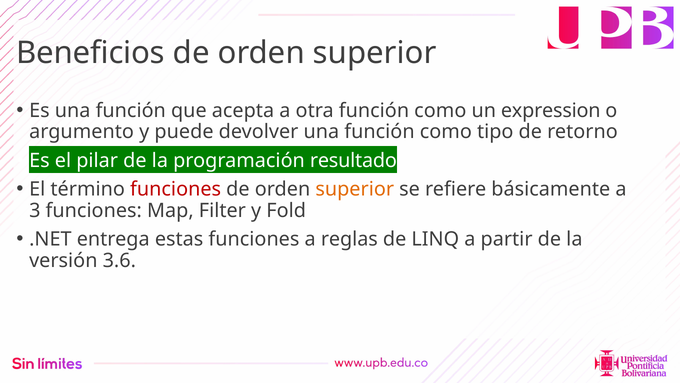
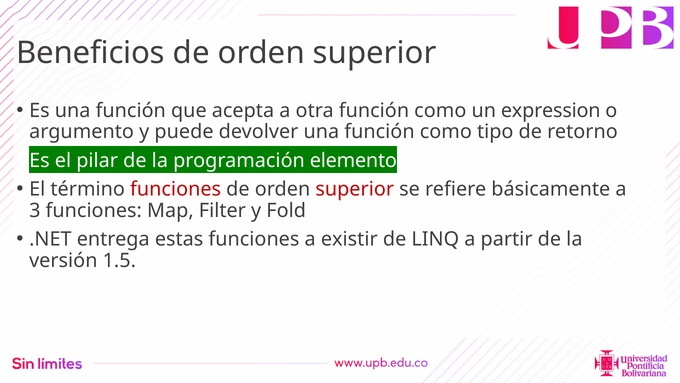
resultado: resultado -> elemento (353, 160)
superior colour: orange -> red (355, 189)
reglas: reglas -> existir (349, 239)
3.6: 3.6 -> 1.5 (119, 260)
